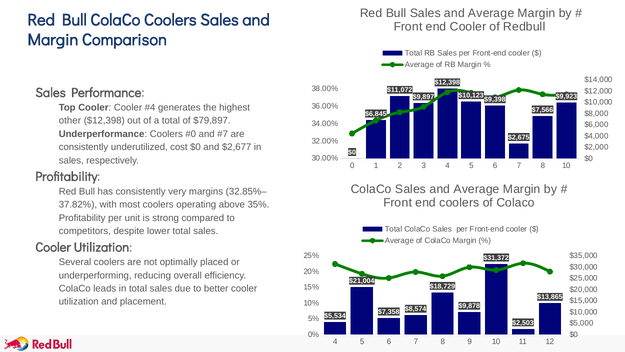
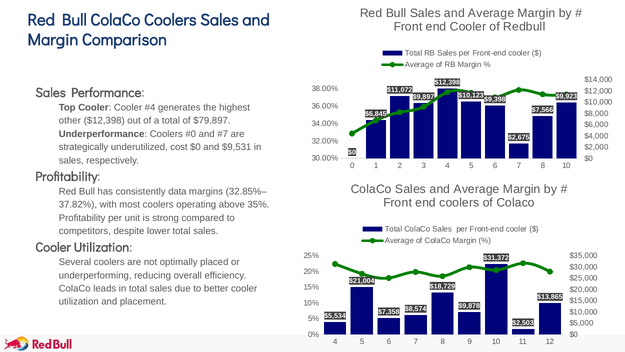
consistently: consistently -> strategically (84, 147)
$2,677: $2,677 -> $9,531 (237, 147)
very: very -> data (177, 191)
